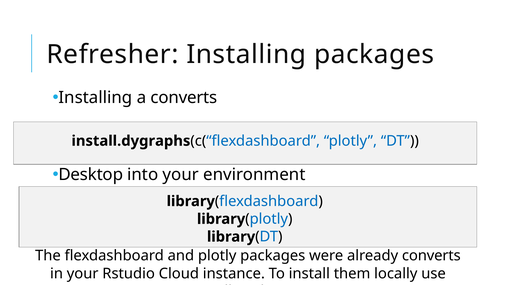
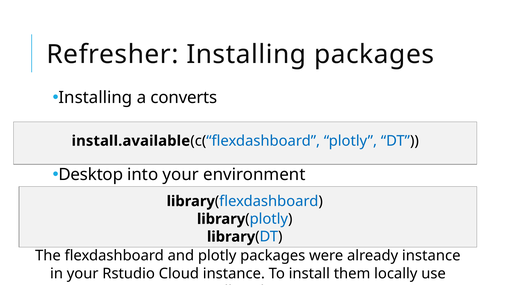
install.dygraphs: install.dygraphs -> install.available (131, 141)
already converts: converts -> instance (431, 256)
